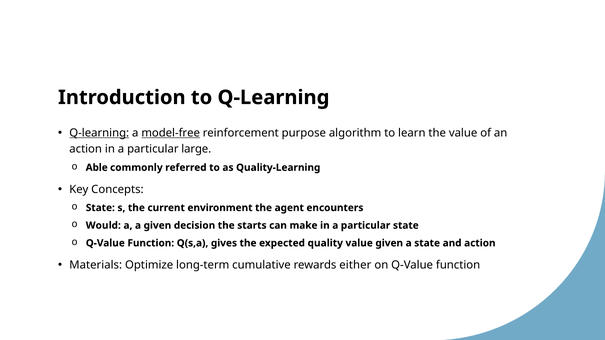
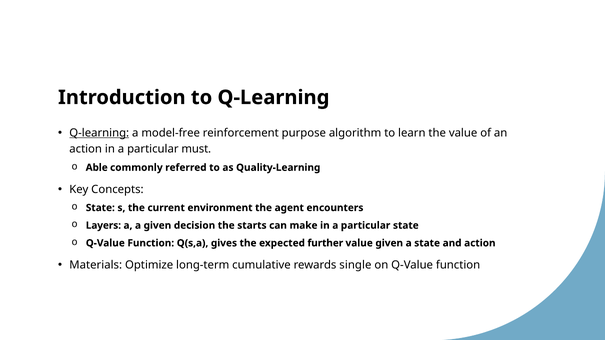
model-free underline: present -> none (171, 133)
large: large -> must (196, 149)
Would: Would -> Layers (103, 226)
quality: quality -> further (325, 243)
either: either -> single (355, 265)
